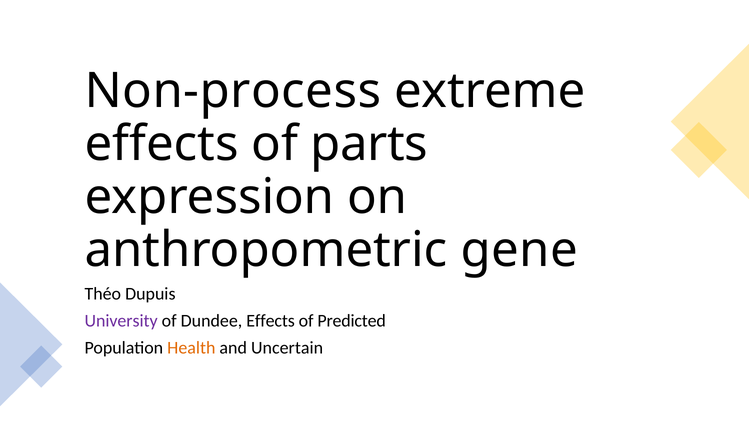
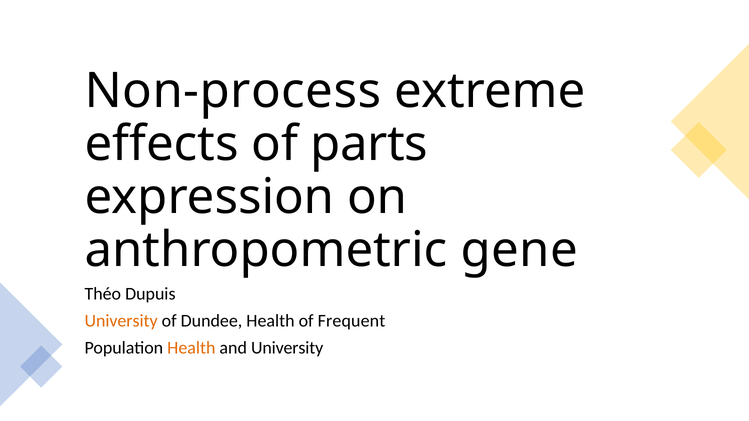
University colour: purple -> orange (121, 321)
Dundee Effects: Effects -> Health (270, 321)
Predicted: Predicted -> Frequent (351, 321)
and Uncertain: Uncertain -> University (287, 348)
